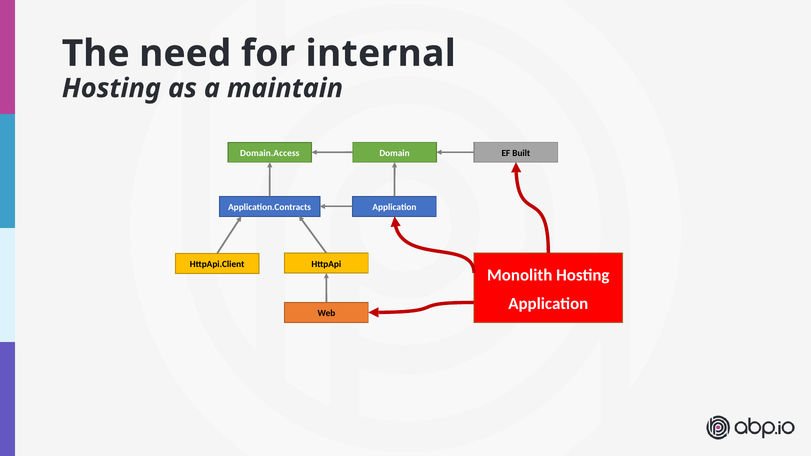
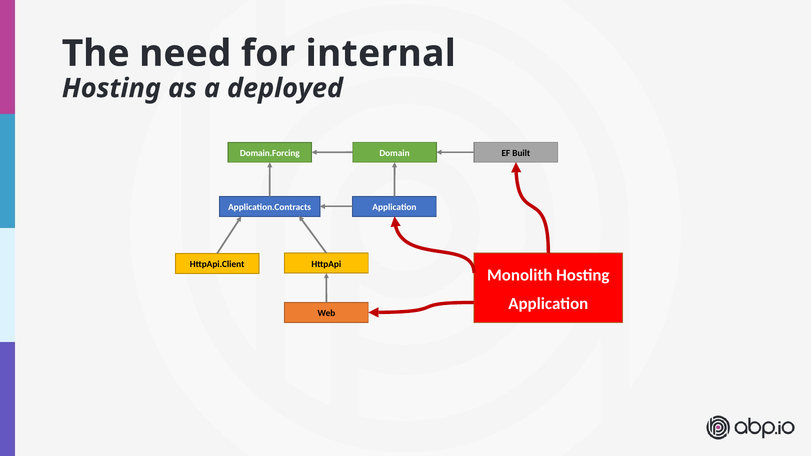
maintain: maintain -> deployed (285, 88)
Domain.Access: Domain.Access -> Domain.Forcing (270, 153)
